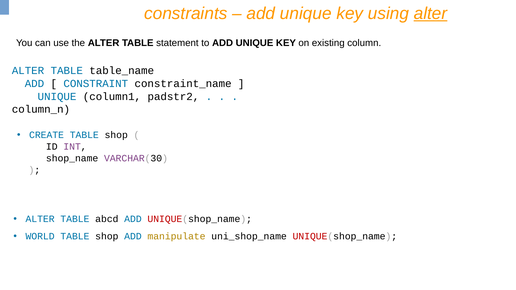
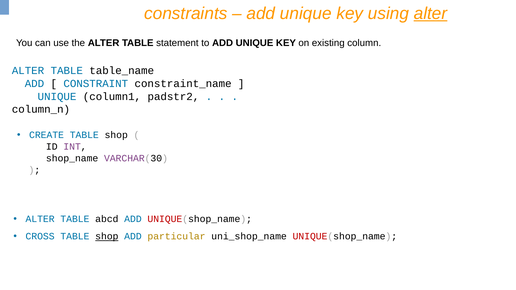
WORLD: WORLD -> CROSS (40, 237)
shop underline: none -> present (107, 237)
manipulate: manipulate -> particular (176, 237)
